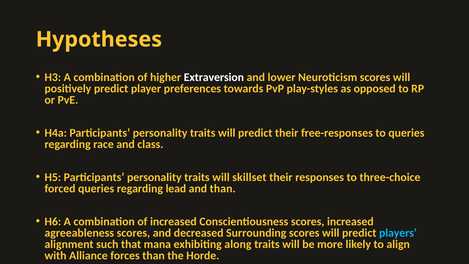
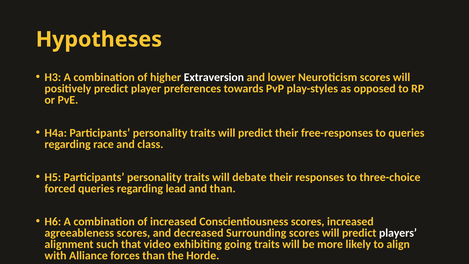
skillset: skillset -> debate (249, 177)
players colour: light blue -> white (398, 233)
mana: mana -> video (157, 244)
along: along -> going (238, 244)
